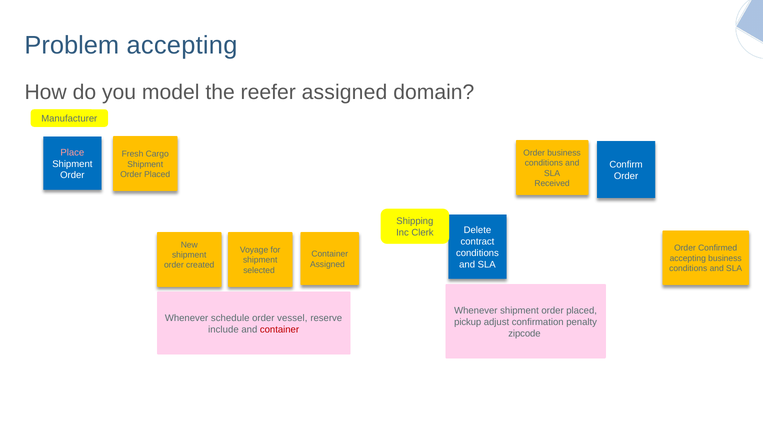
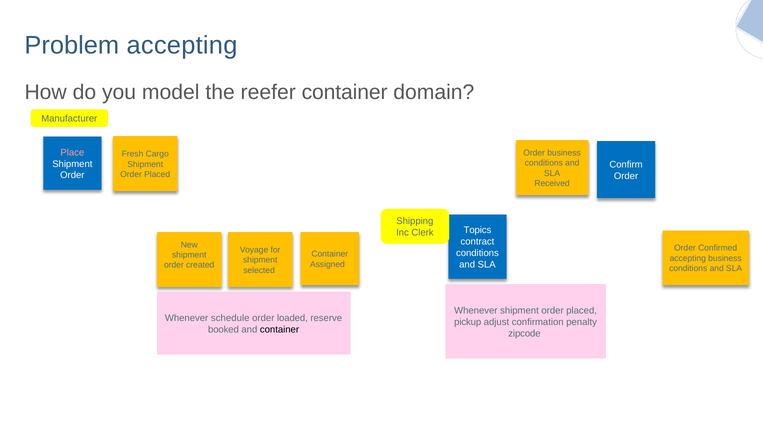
reefer assigned: assigned -> container (345, 92)
Delete: Delete -> Topics (477, 230)
vessel: vessel -> loaded (292, 318)
include: include -> booked (223, 330)
container colour: red -> black (279, 330)
